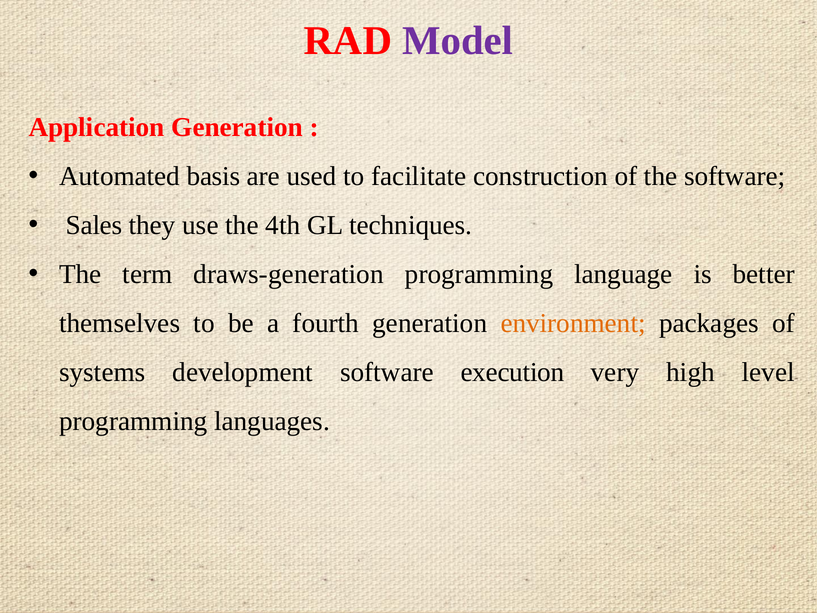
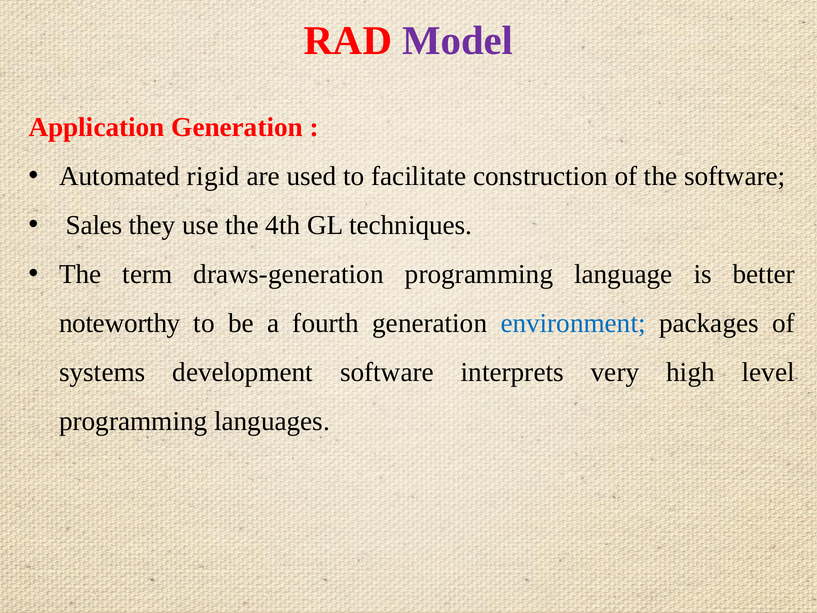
basis: basis -> rigid (213, 176)
themselves: themselves -> noteworthy (120, 323)
environment colour: orange -> blue (573, 323)
execution: execution -> interprets (512, 372)
